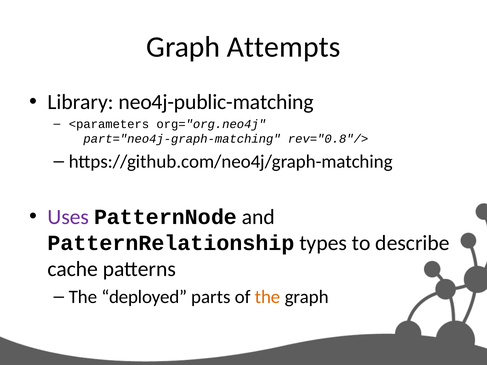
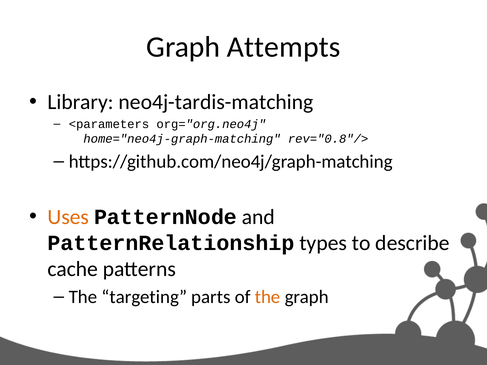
neo4j-public-matching: neo4j-public-matching -> neo4j-tardis-matching (216, 102)
part="neo4j-graph-matching: part="neo4j-graph-matching -> home="neo4j-graph-matching (182, 139)
Uses colour: purple -> orange (68, 217)
deployed: deployed -> targeting (144, 297)
